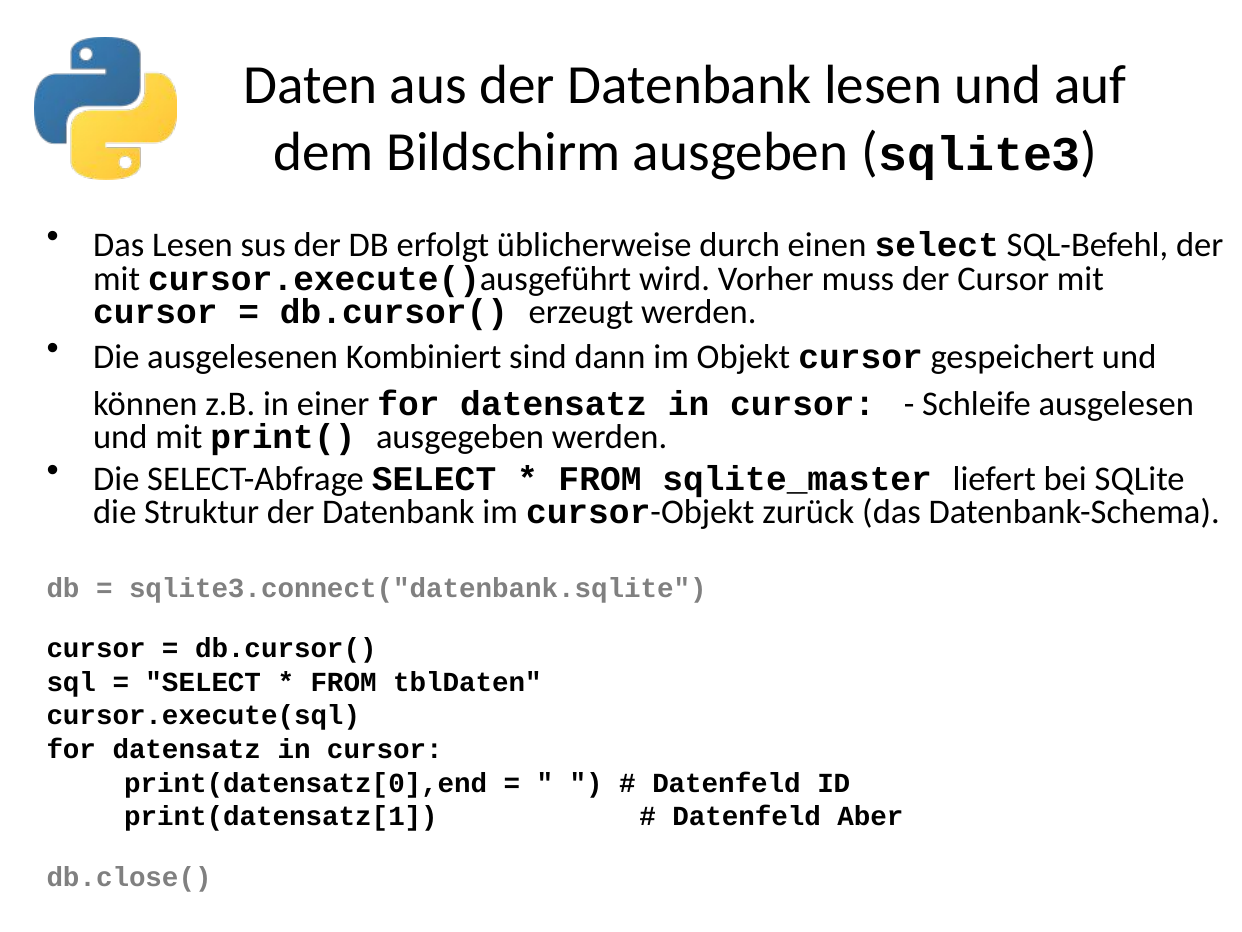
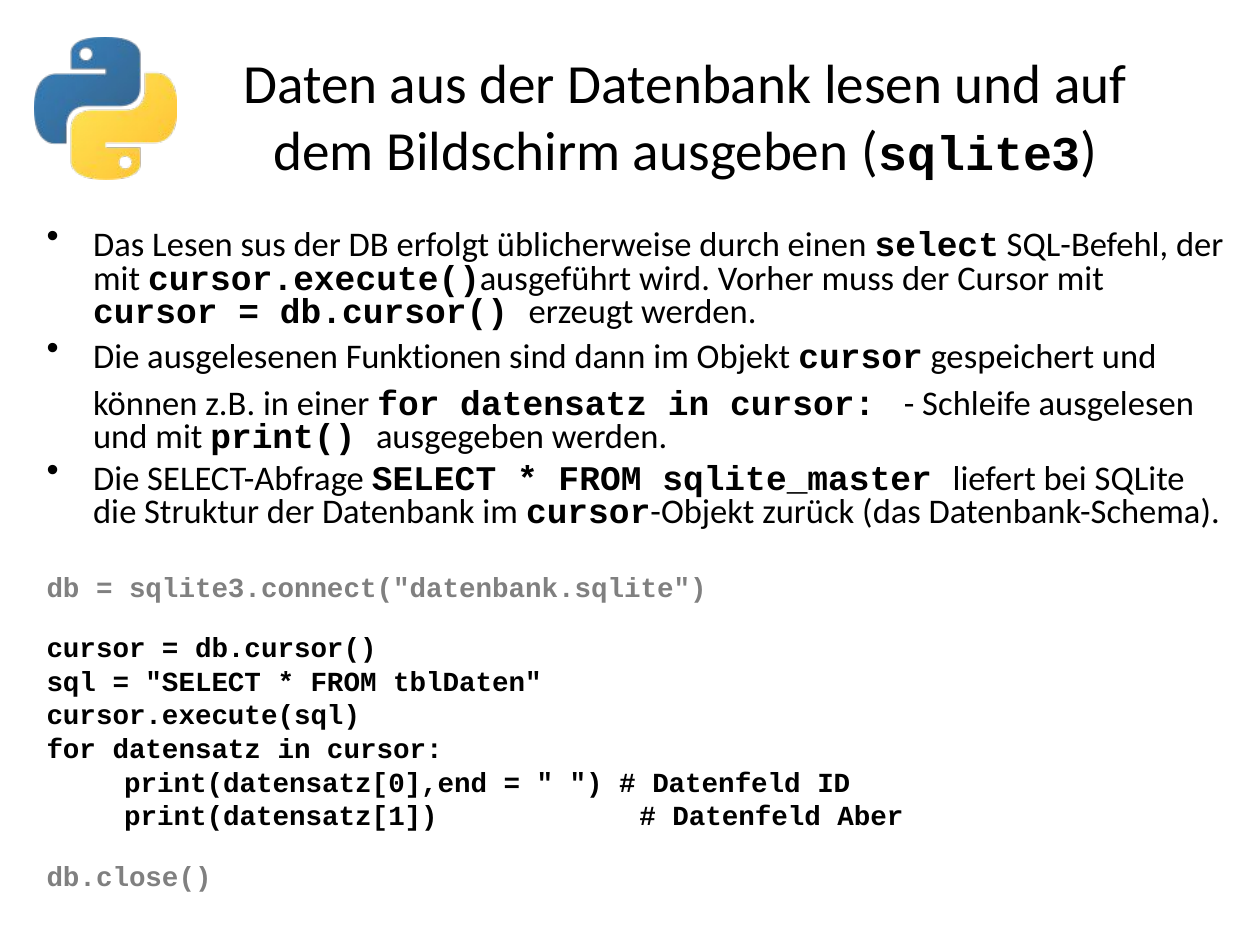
Kombiniert: Kombiniert -> Funktionen (424, 357)
